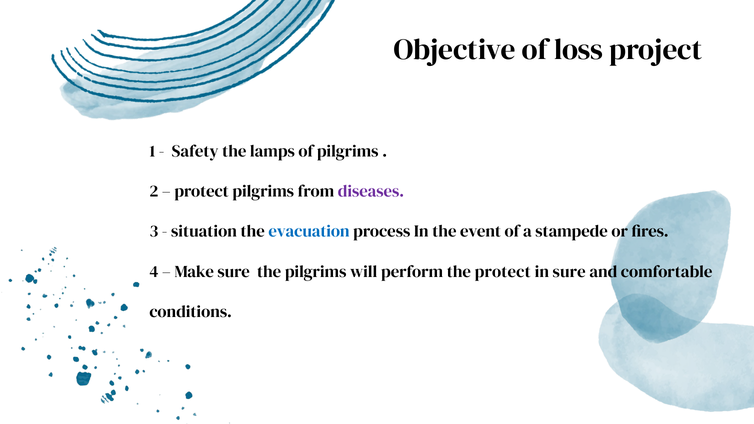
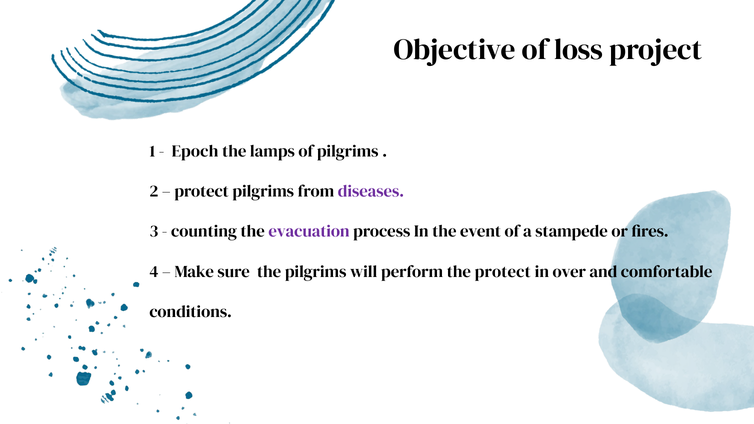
Safety: Safety -> Epoch (195, 151)
situation: situation -> counting (204, 231)
evacuation colour: blue -> purple (309, 231)
in sure: sure -> over (569, 272)
